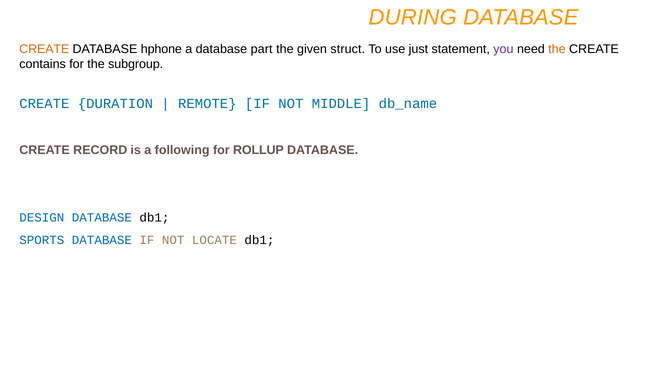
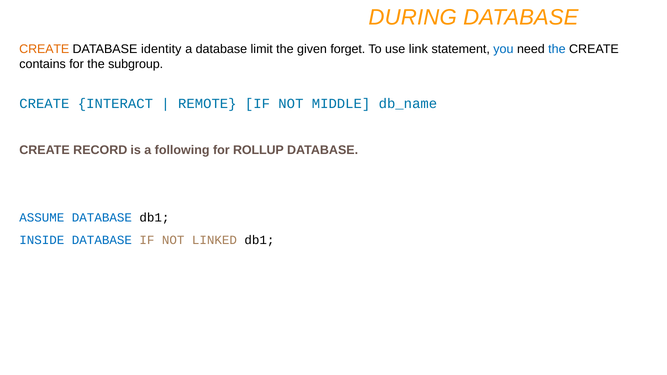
hphone: hphone -> identity (161, 49)
part: part -> limit (262, 49)
struct: struct -> forget (348, 49)
just: just -> link (418, 49)
you colour: purple -> blue (503, 49)
the colour: orange -> blue (557, 49)
DURATION: DURATION -> INTERACT (115, 104)
DESIGN: DESIGN -> ASSUME (42, 218)
SPORTS: SPORTS -> INSIDE (42, 240)
LOCATE: LOCATE -> LINKED (214, 240)
